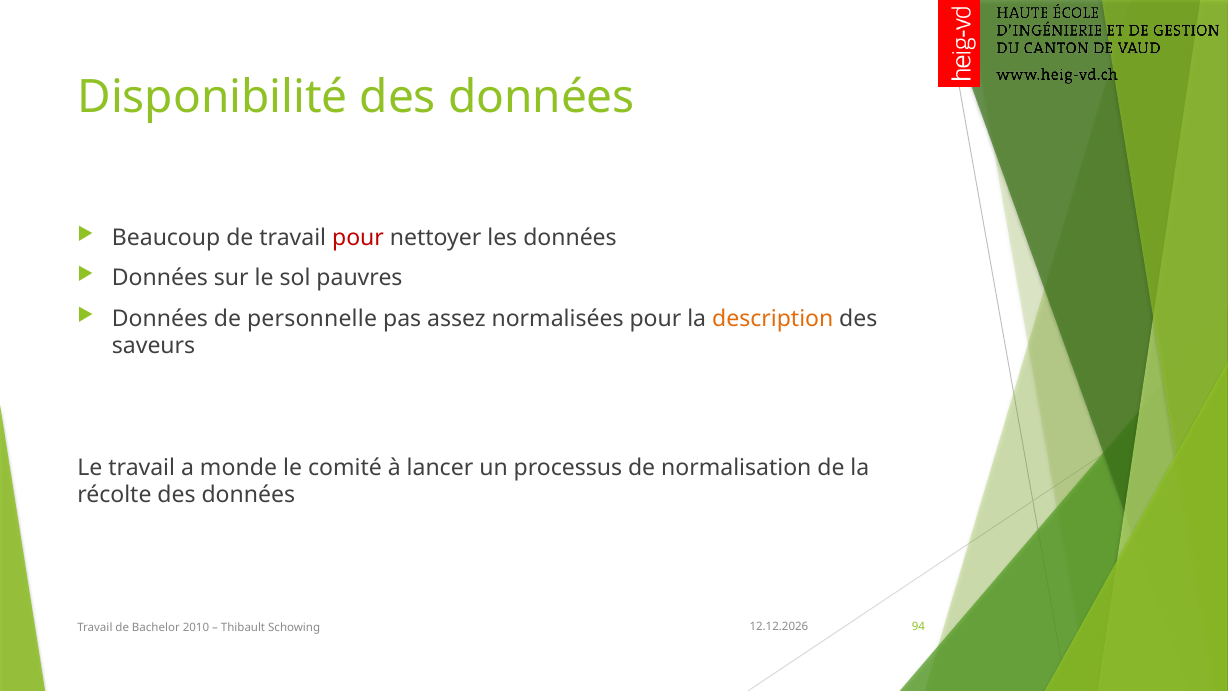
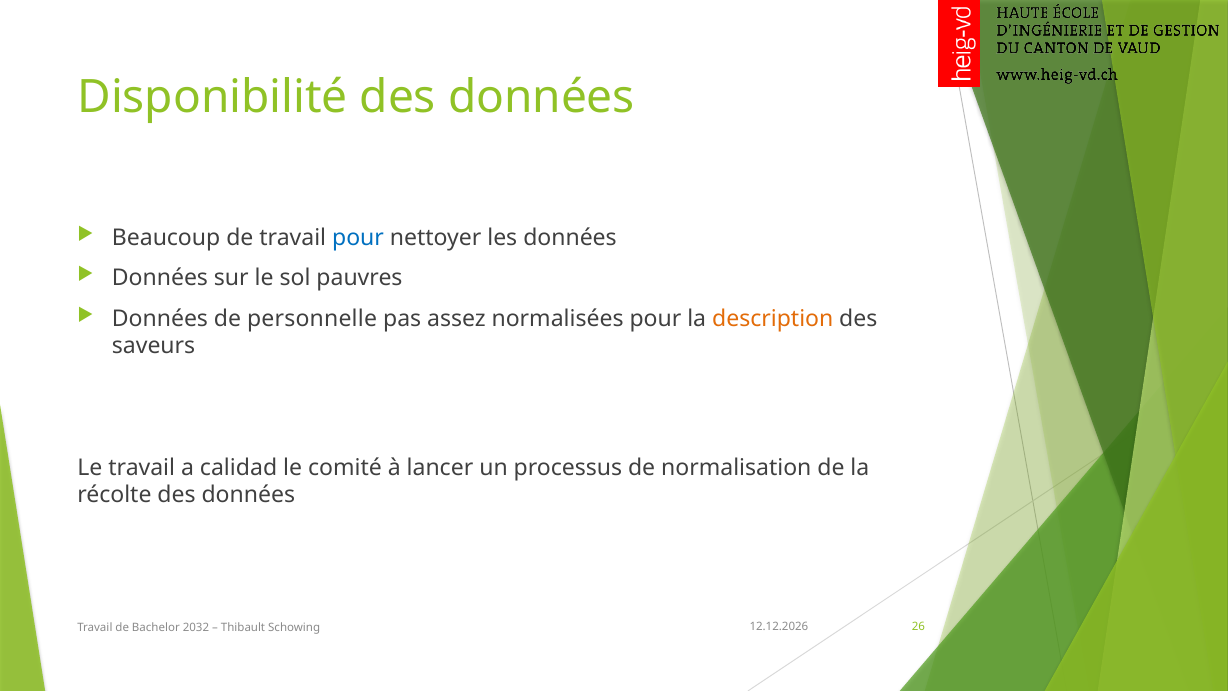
pour colour: red -> blue (358, 238)
monde: monde -> calidad (239, 467)
94: 94 -> 26 (918, 627)
2010: 2010 -> 2032 (196, 628)
